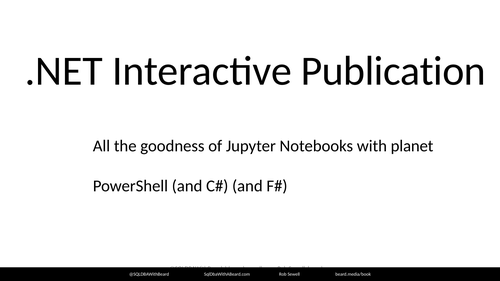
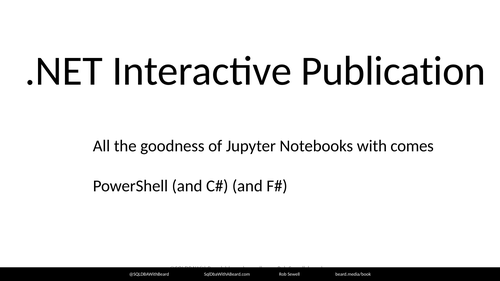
planet: planet -> comes (412, 146)
